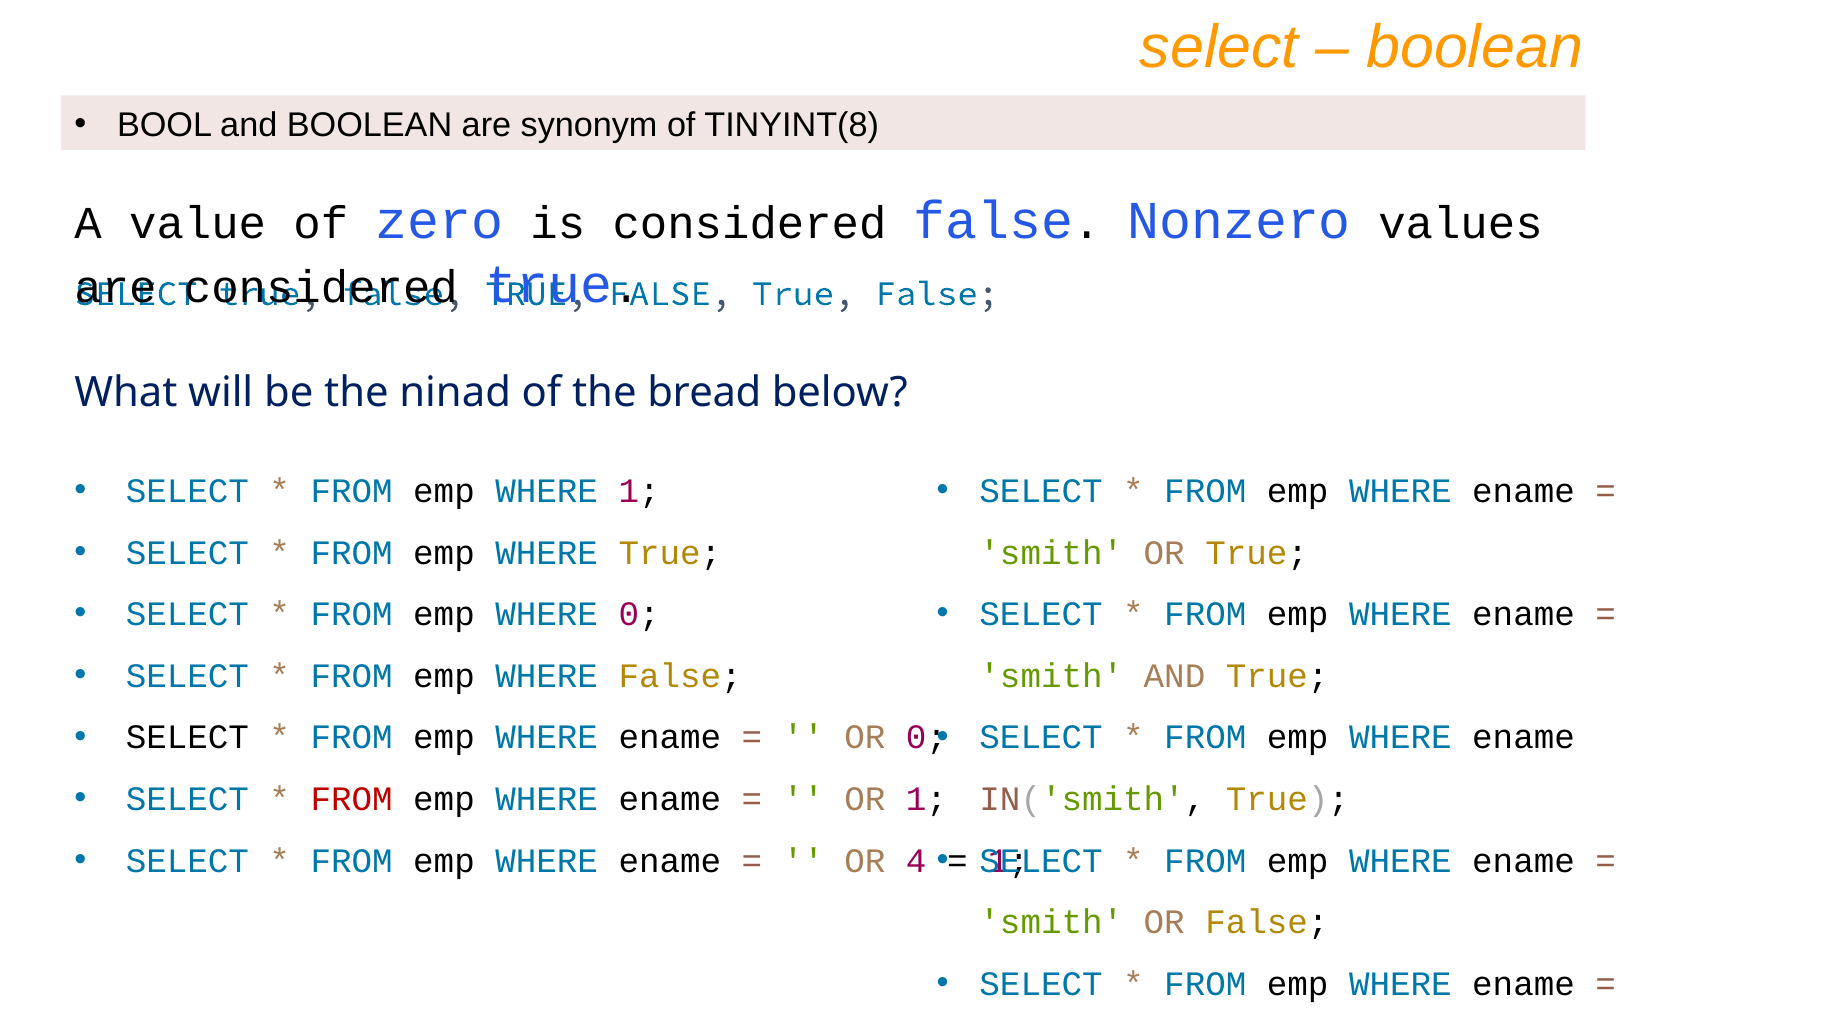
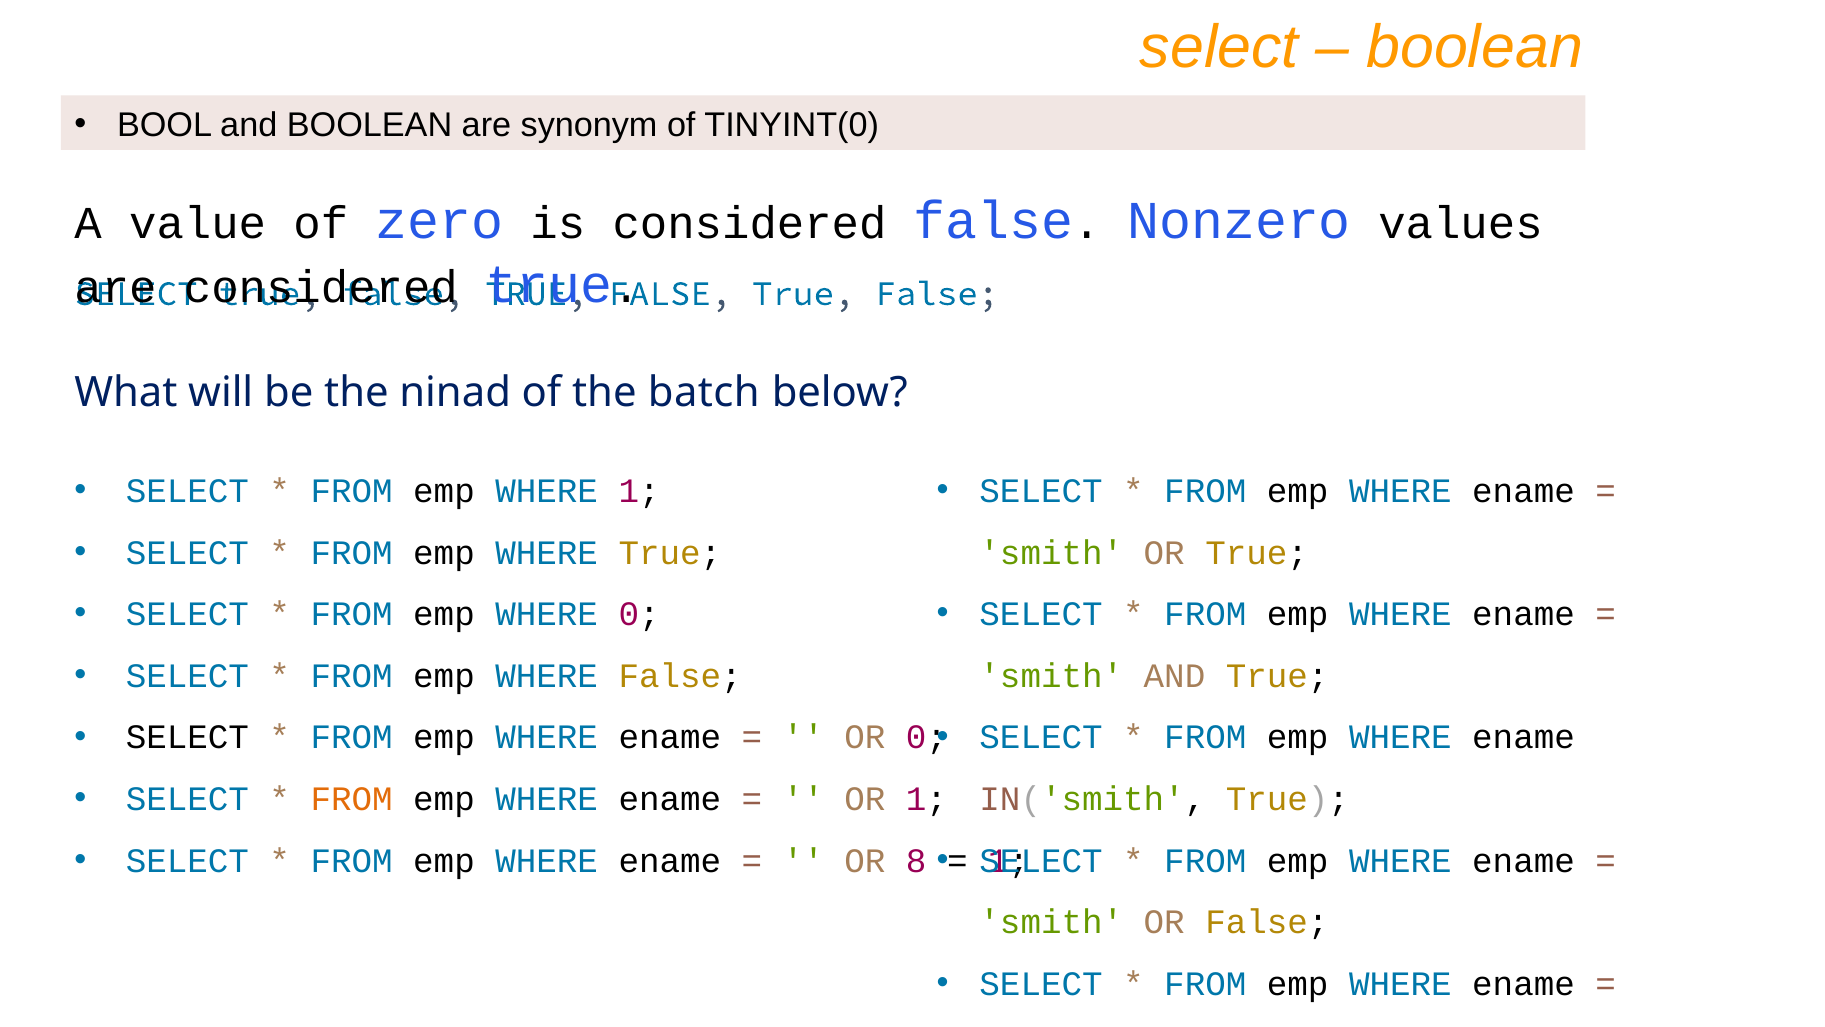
TINYINT(8: TINYINT(8 -> TINYINT(0 (792, 125)
bread: bread -> batch (704, 393)
FROM colour: red -> orange (352, 799)
4: 4 -> 8 (916, 860)
